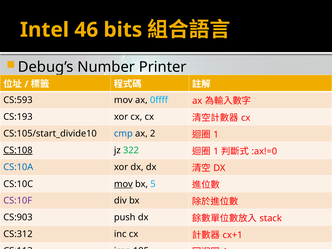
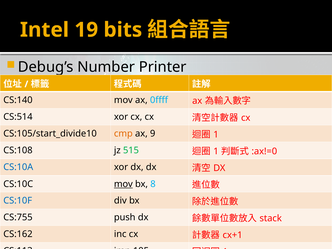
46: 46 -> 19 (86, 30)
CS:593: CS:593 -> CS:140 (18, 100)
CS:193: CS:193 -> CS:514 (18, 117)
cmp colour: blue -> orange (123, 134)
2: 2 -> 9 (153, 134)
CS:108 underline: present -> none (18, 150)
322: 322 -> 515 (131, 150)
5: 5 -> 8 (153, 184)
CS:10F colour: purple -> blue (18, 201)
CS:903: CS:903 -> CS:755 (18, 217)
CS:312: CS:312 -> CS:162 (18, 234)
